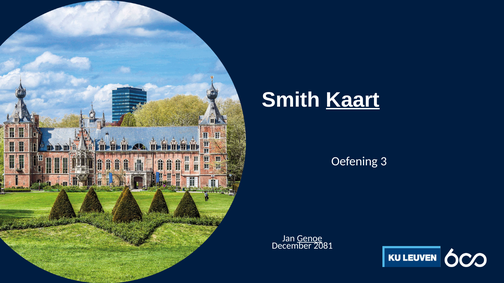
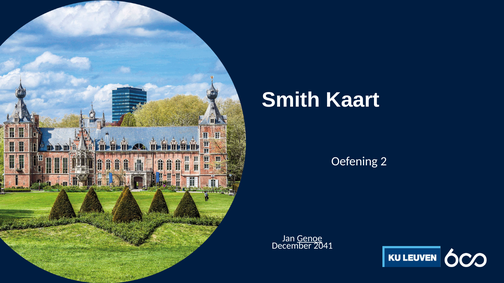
Kaart underline: present -> none (353, 100)
3: 3 -> 2 (384, 161)
2081: 2081 -> 2041 (323, 246)
